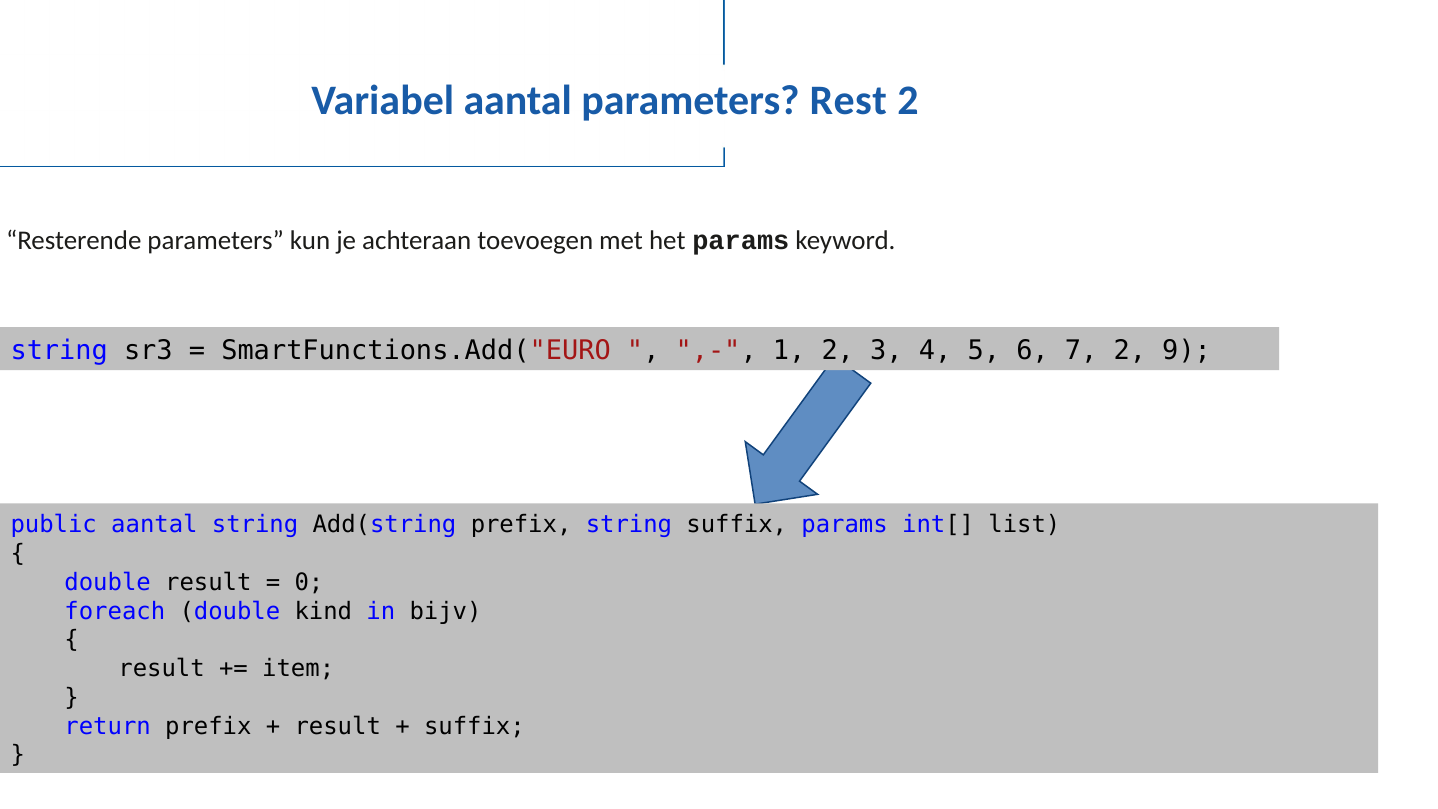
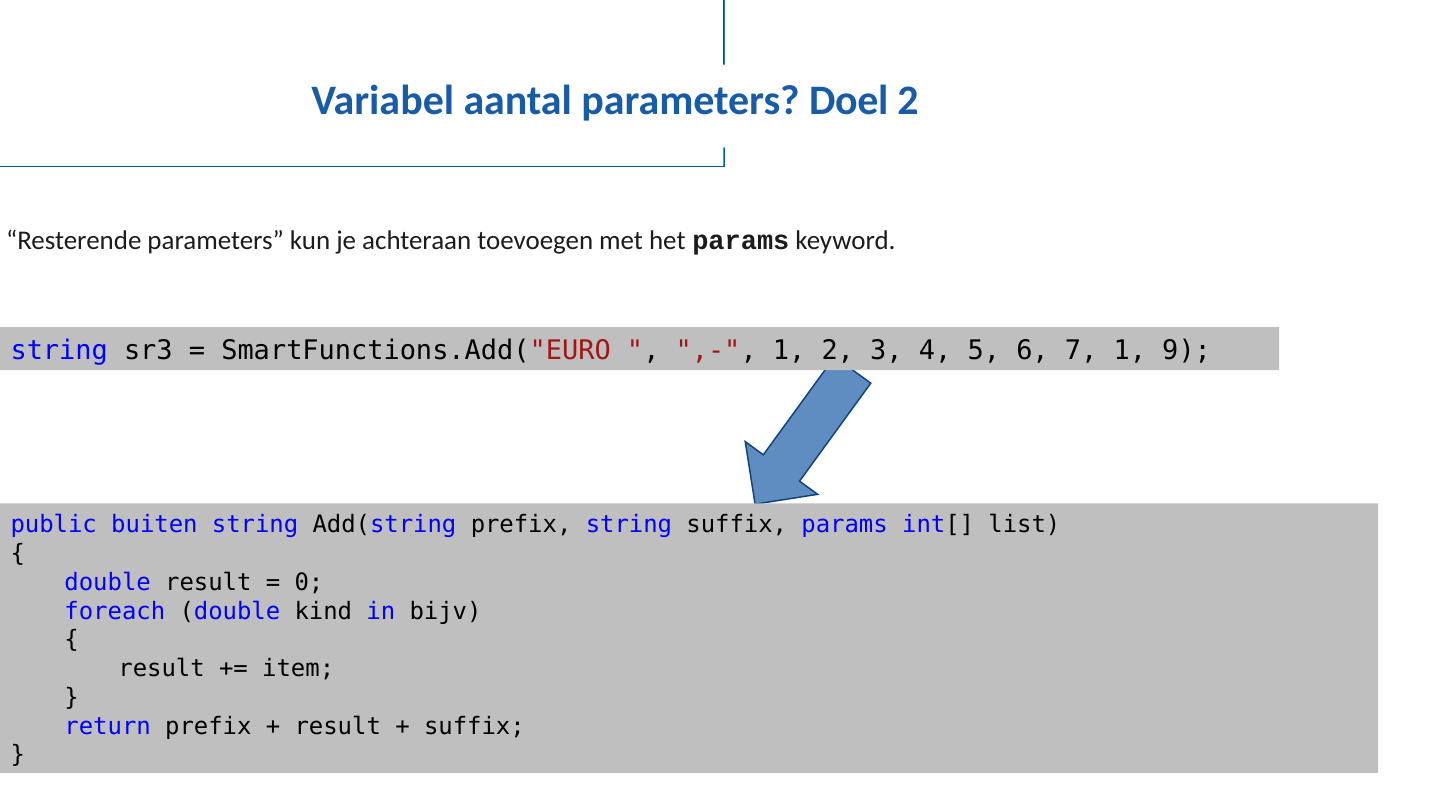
Rest: Rest -> Doel (849, 101)
7 2: 2 -> 1 (1130, 350)
public aantal: aantal -> buiten (154, 525)
